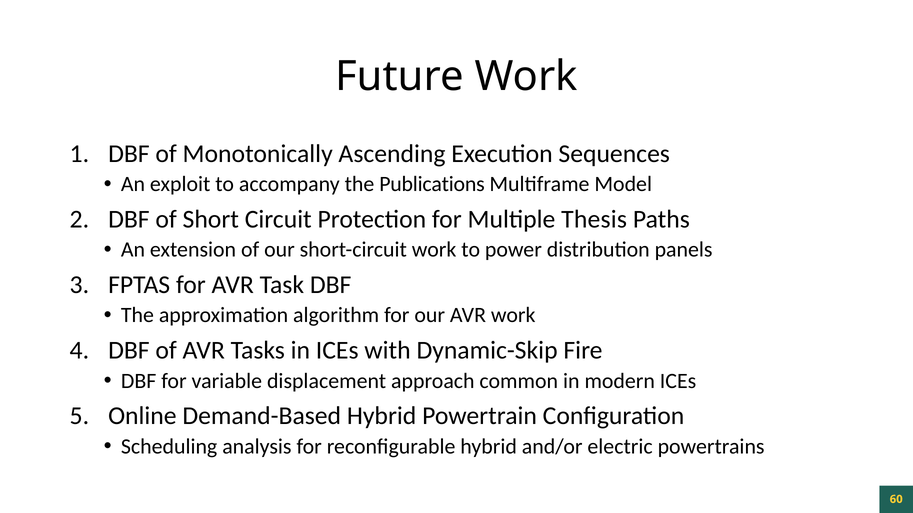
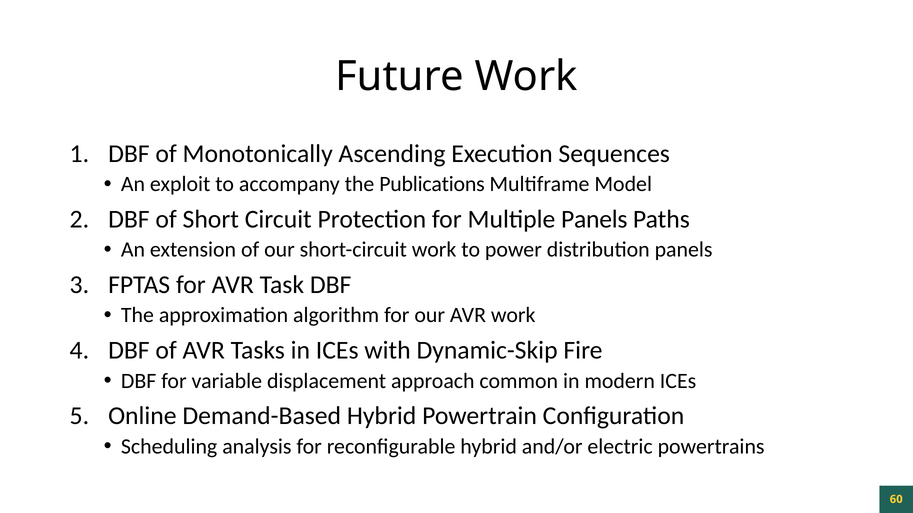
Multiple Thesis: Thesis -> Panels (594, 220)
